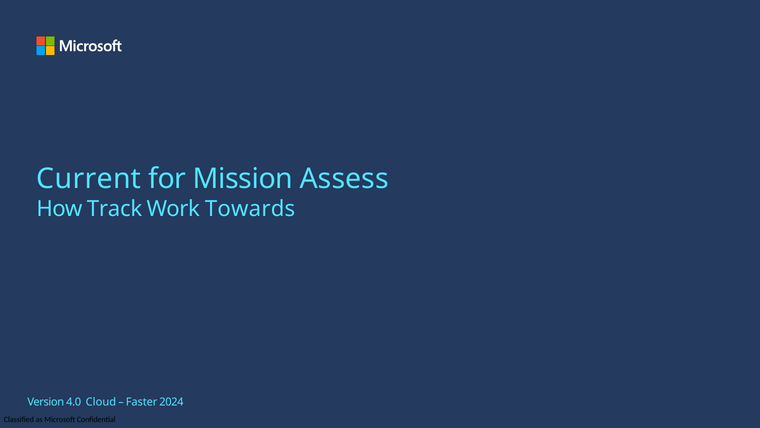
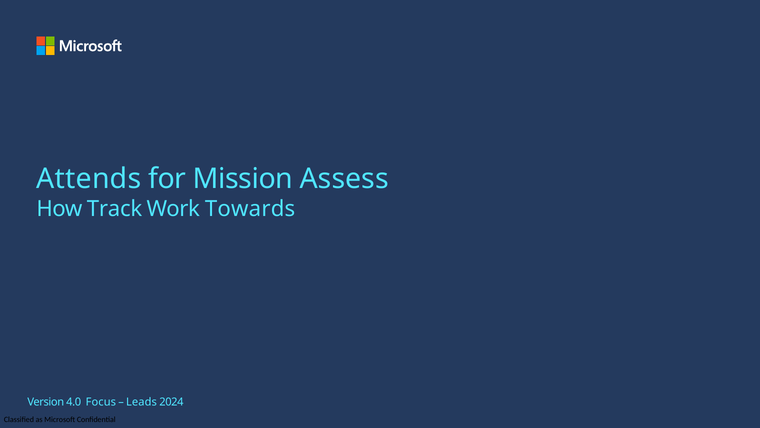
Current: Current -> Attends (89, 179)
Cloud: Cloud -> Focus (101, 402)
Faster: Faster -> Leads (141, 402)
